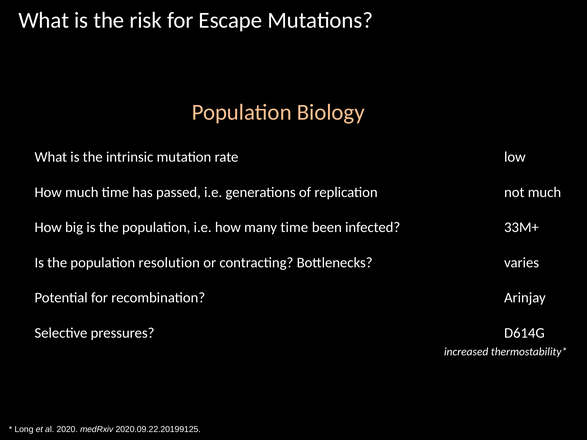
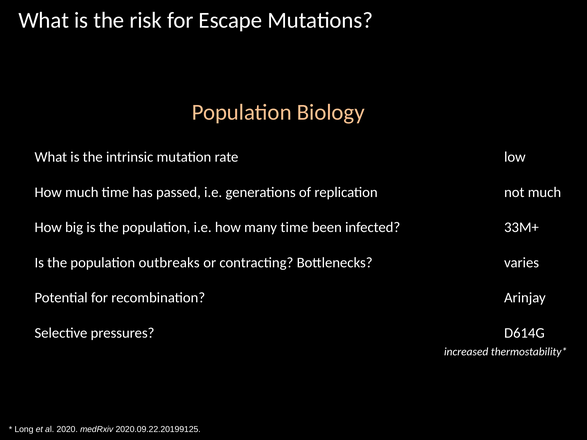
resolution: resolution -> outbreaks (169, 263)
